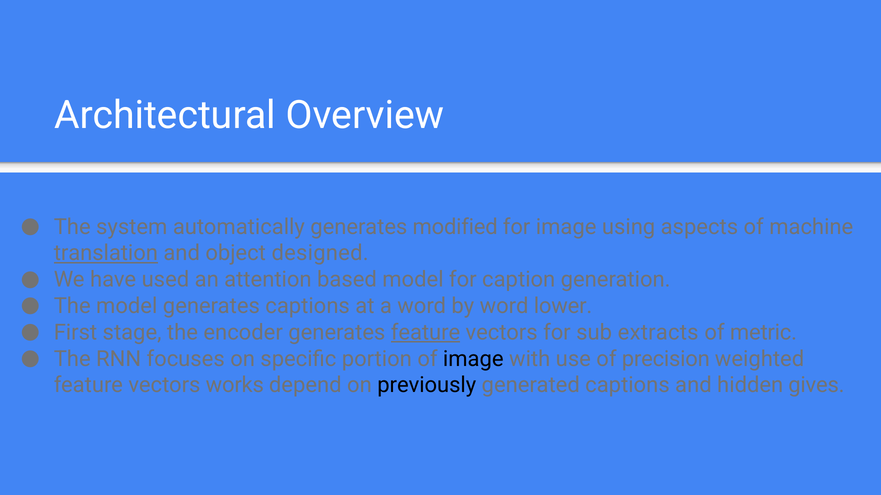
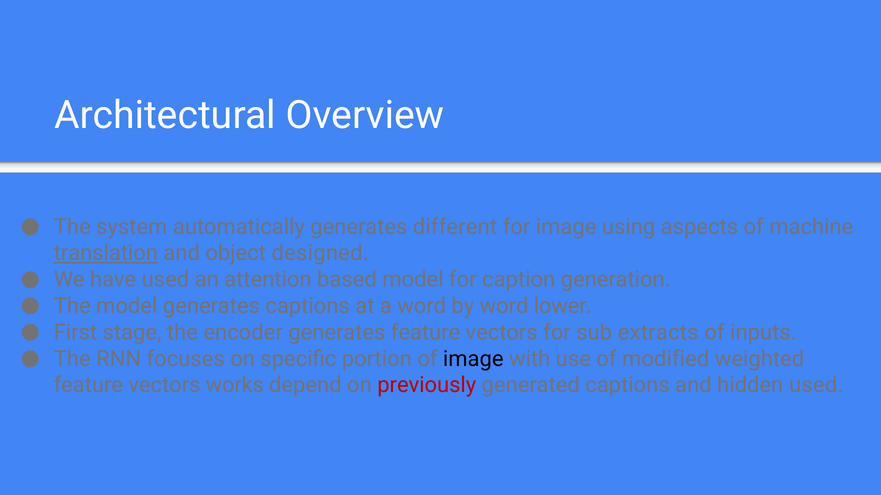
modified: modified -> different (455, 227)
feature underline: present -> none (426, 333)
metric: metric -> inputs (763, 333)
precision: precision -> modified (666, 359)
previously colour: black -> red (427, 386)
hidden gives: gives -> used (816, 386)
